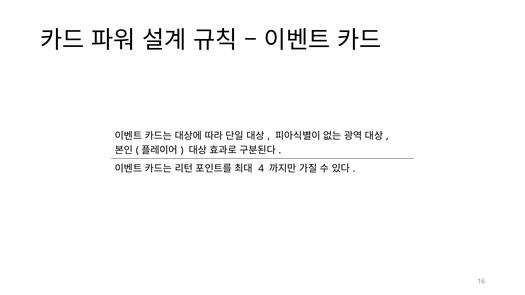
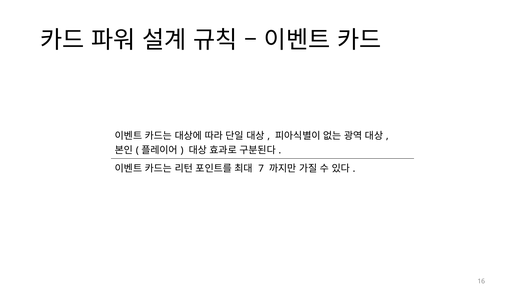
4: 4 -> 7 (261, 169)
